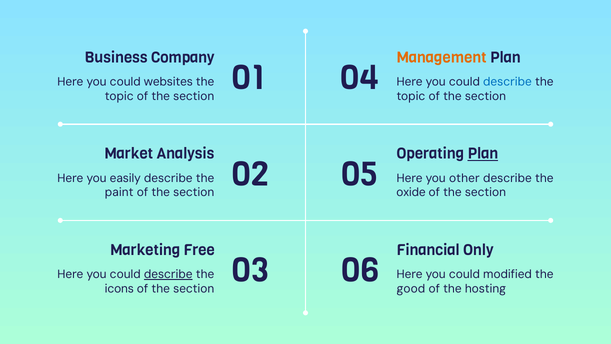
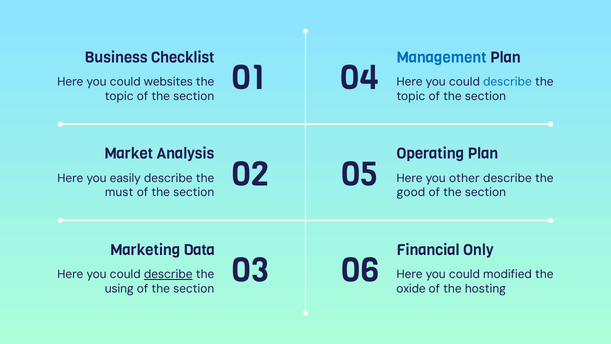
Company: Company -> Checklist (183, 57)
Management colour: orange -> blue (442, 57)
Plan underline: present -> none (483, 154)
paint: paint -> must (119, 192)
oxide: oxide -> good (411, 192)
Free: Free -> Data (199, 250)
icons: icons -> using (119, 288)
good: good -> oxide (411, 288)
